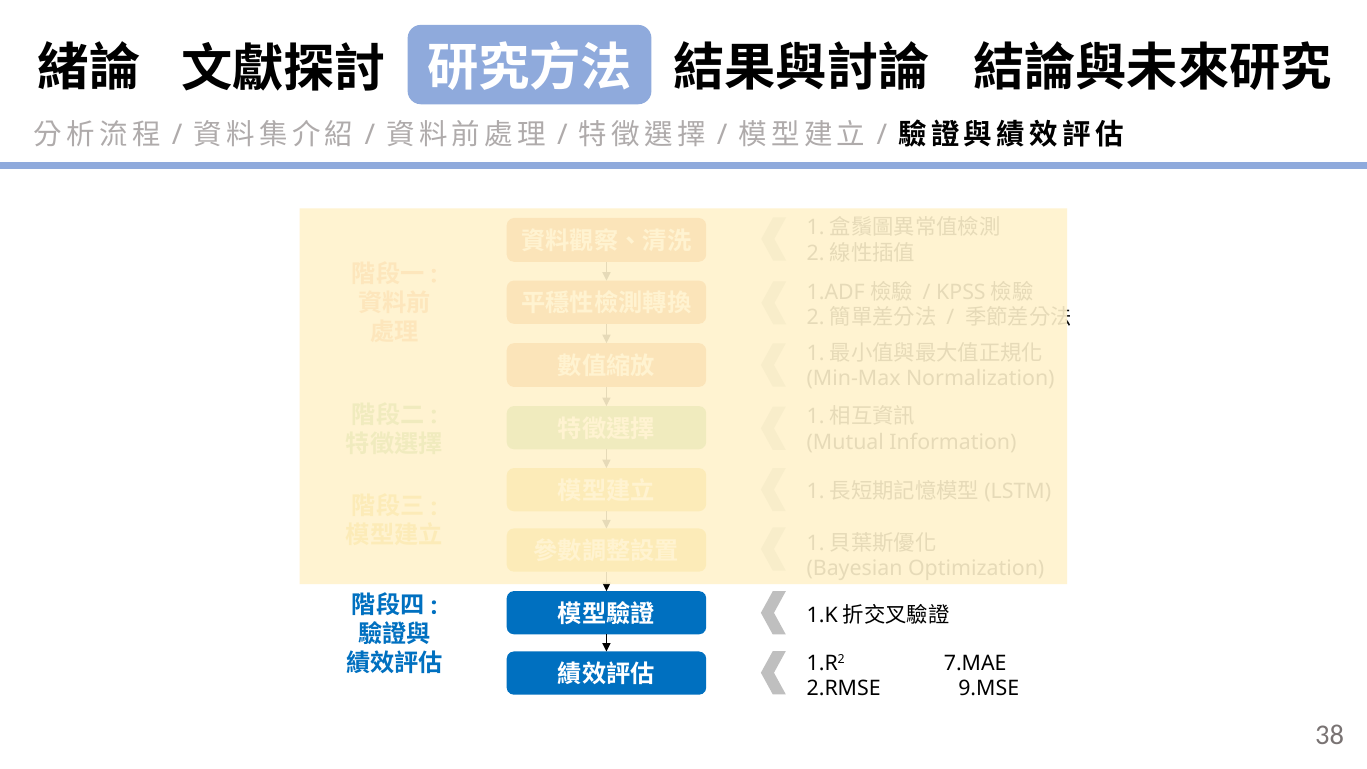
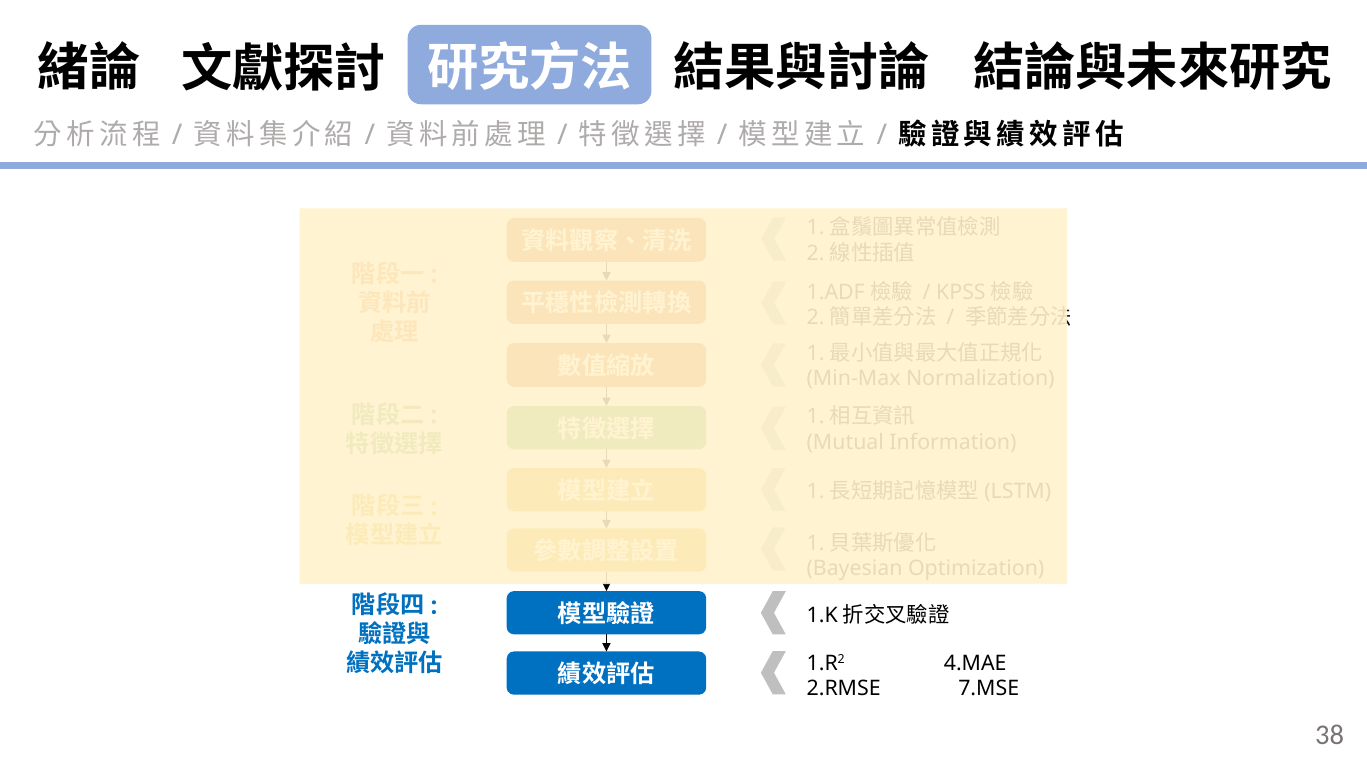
7.MAE: 7.MAE -> 4.MAE (975, 663)
9.MSE: 9.MSE -> 7.MSE (989, 689)
